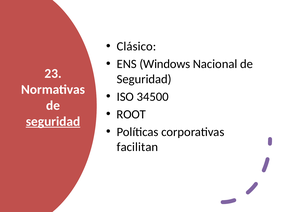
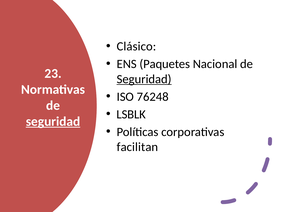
Windows: Windows -> Paquetes (165, 64)
Seguridad underline: none -> present (144, 79)
34500: 34500 -> 76248 (153, 97)
ROOT: ROOT -> LSBLK (131, 114)
